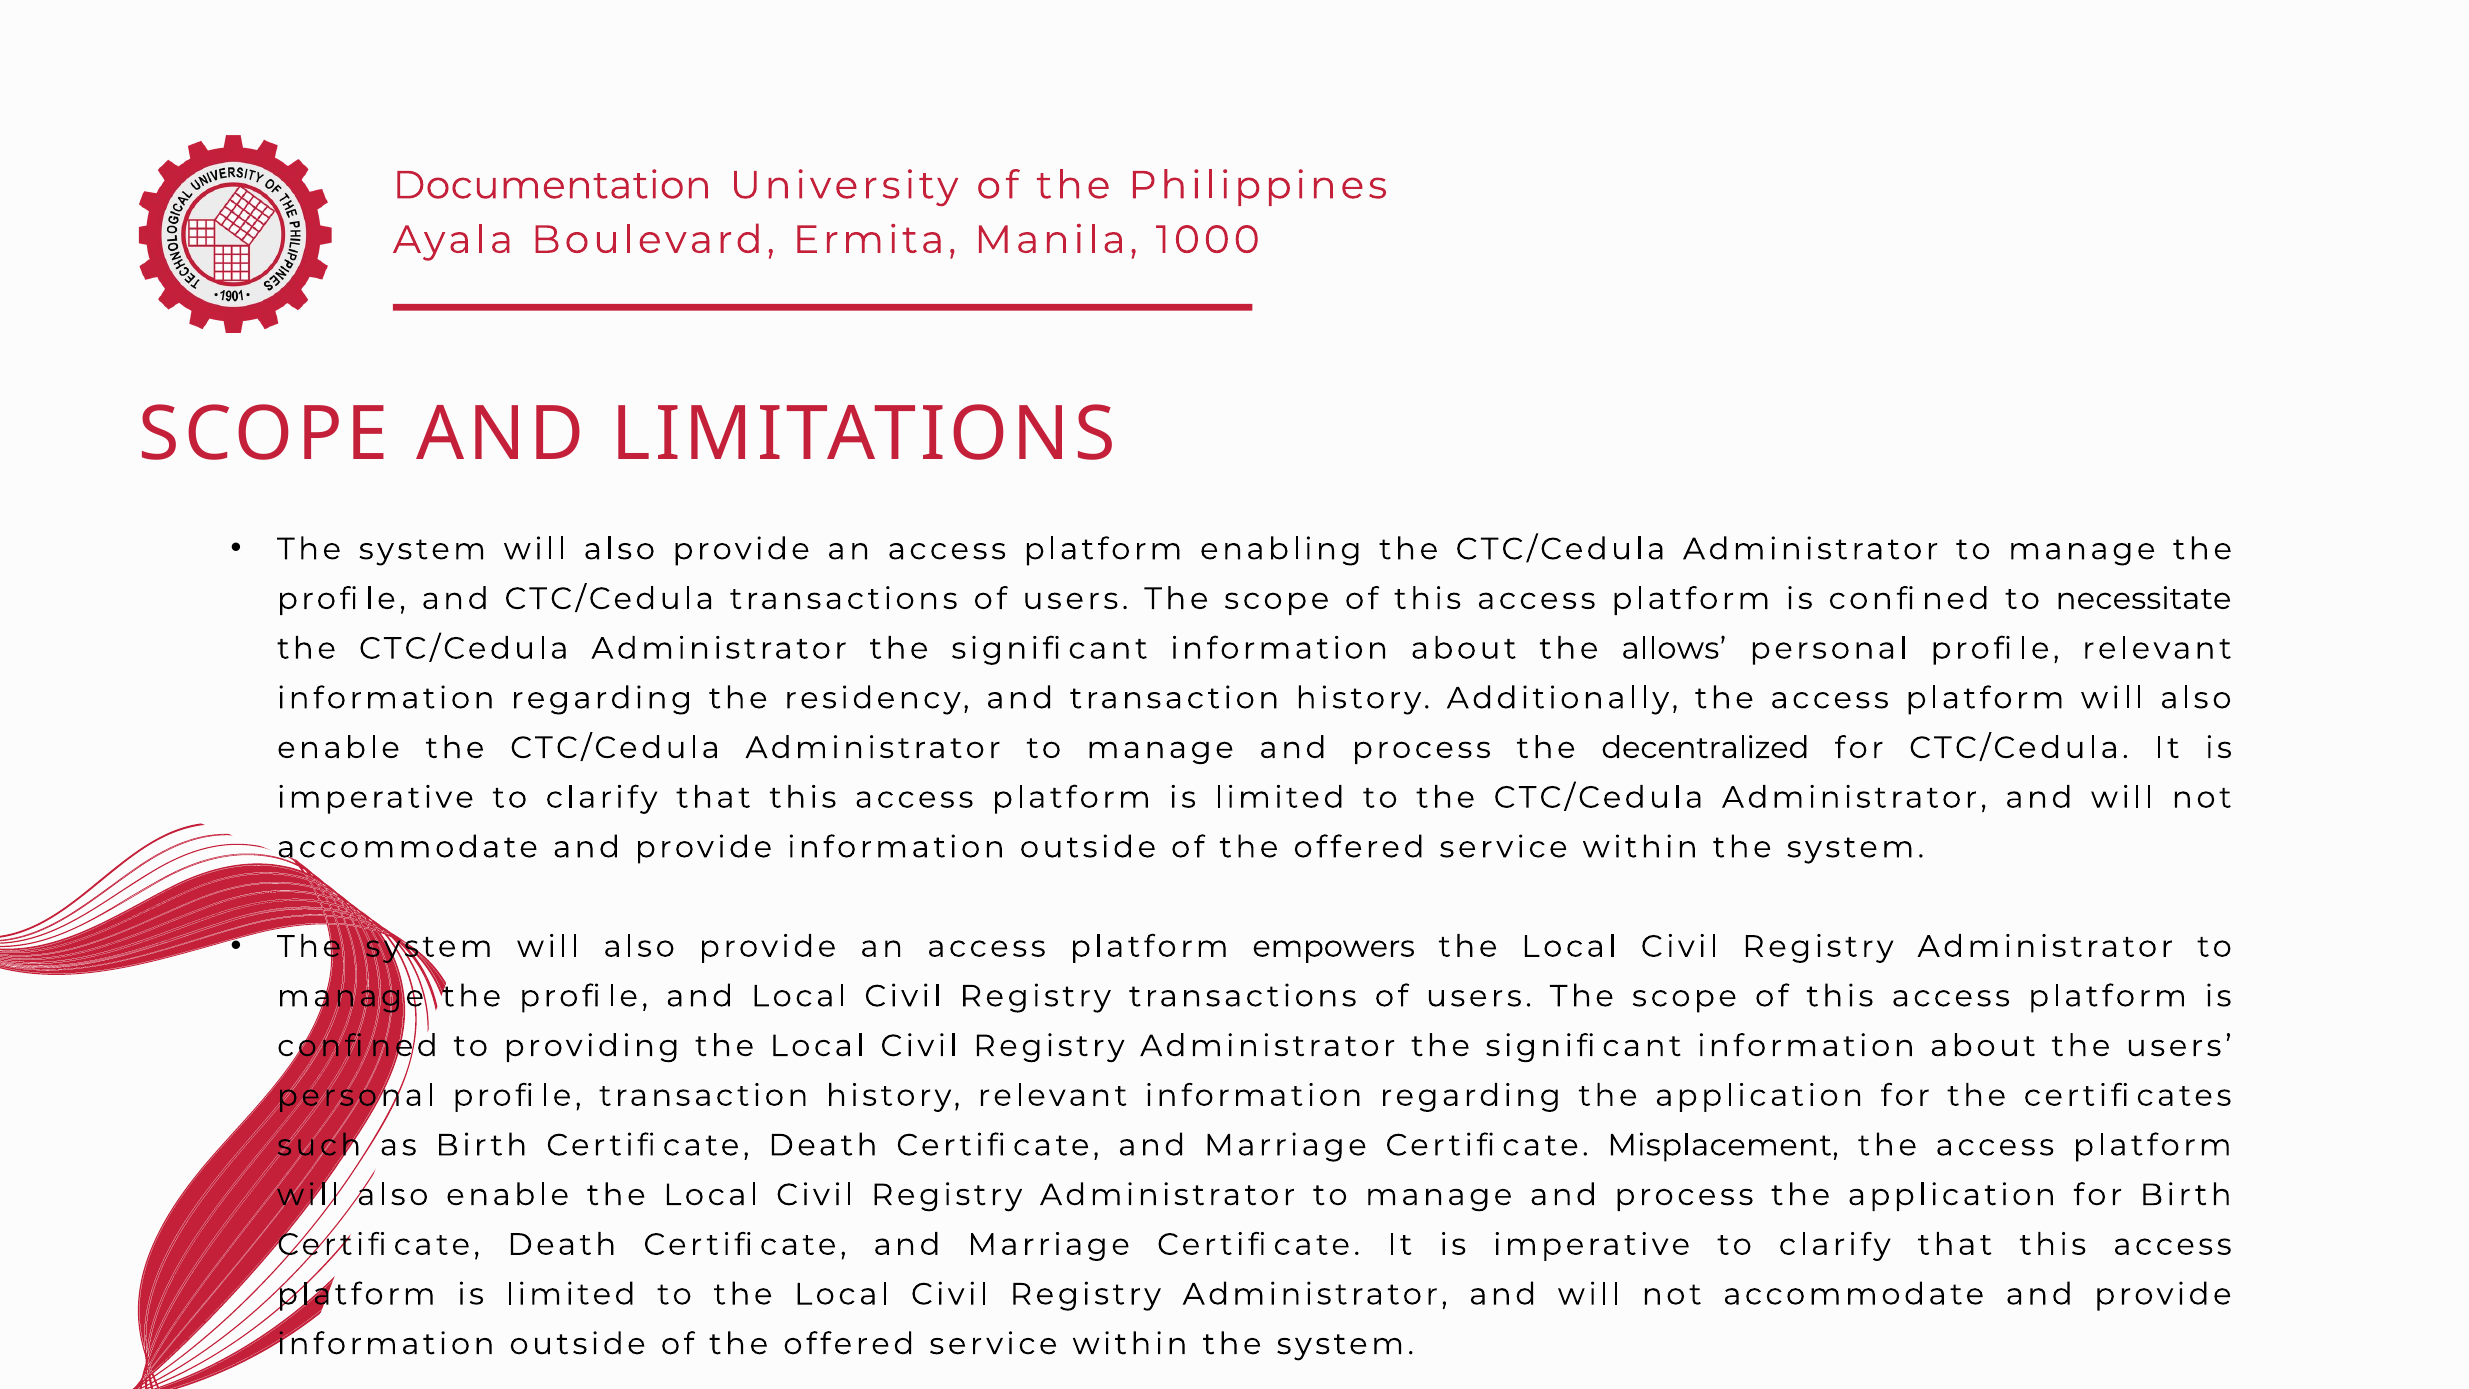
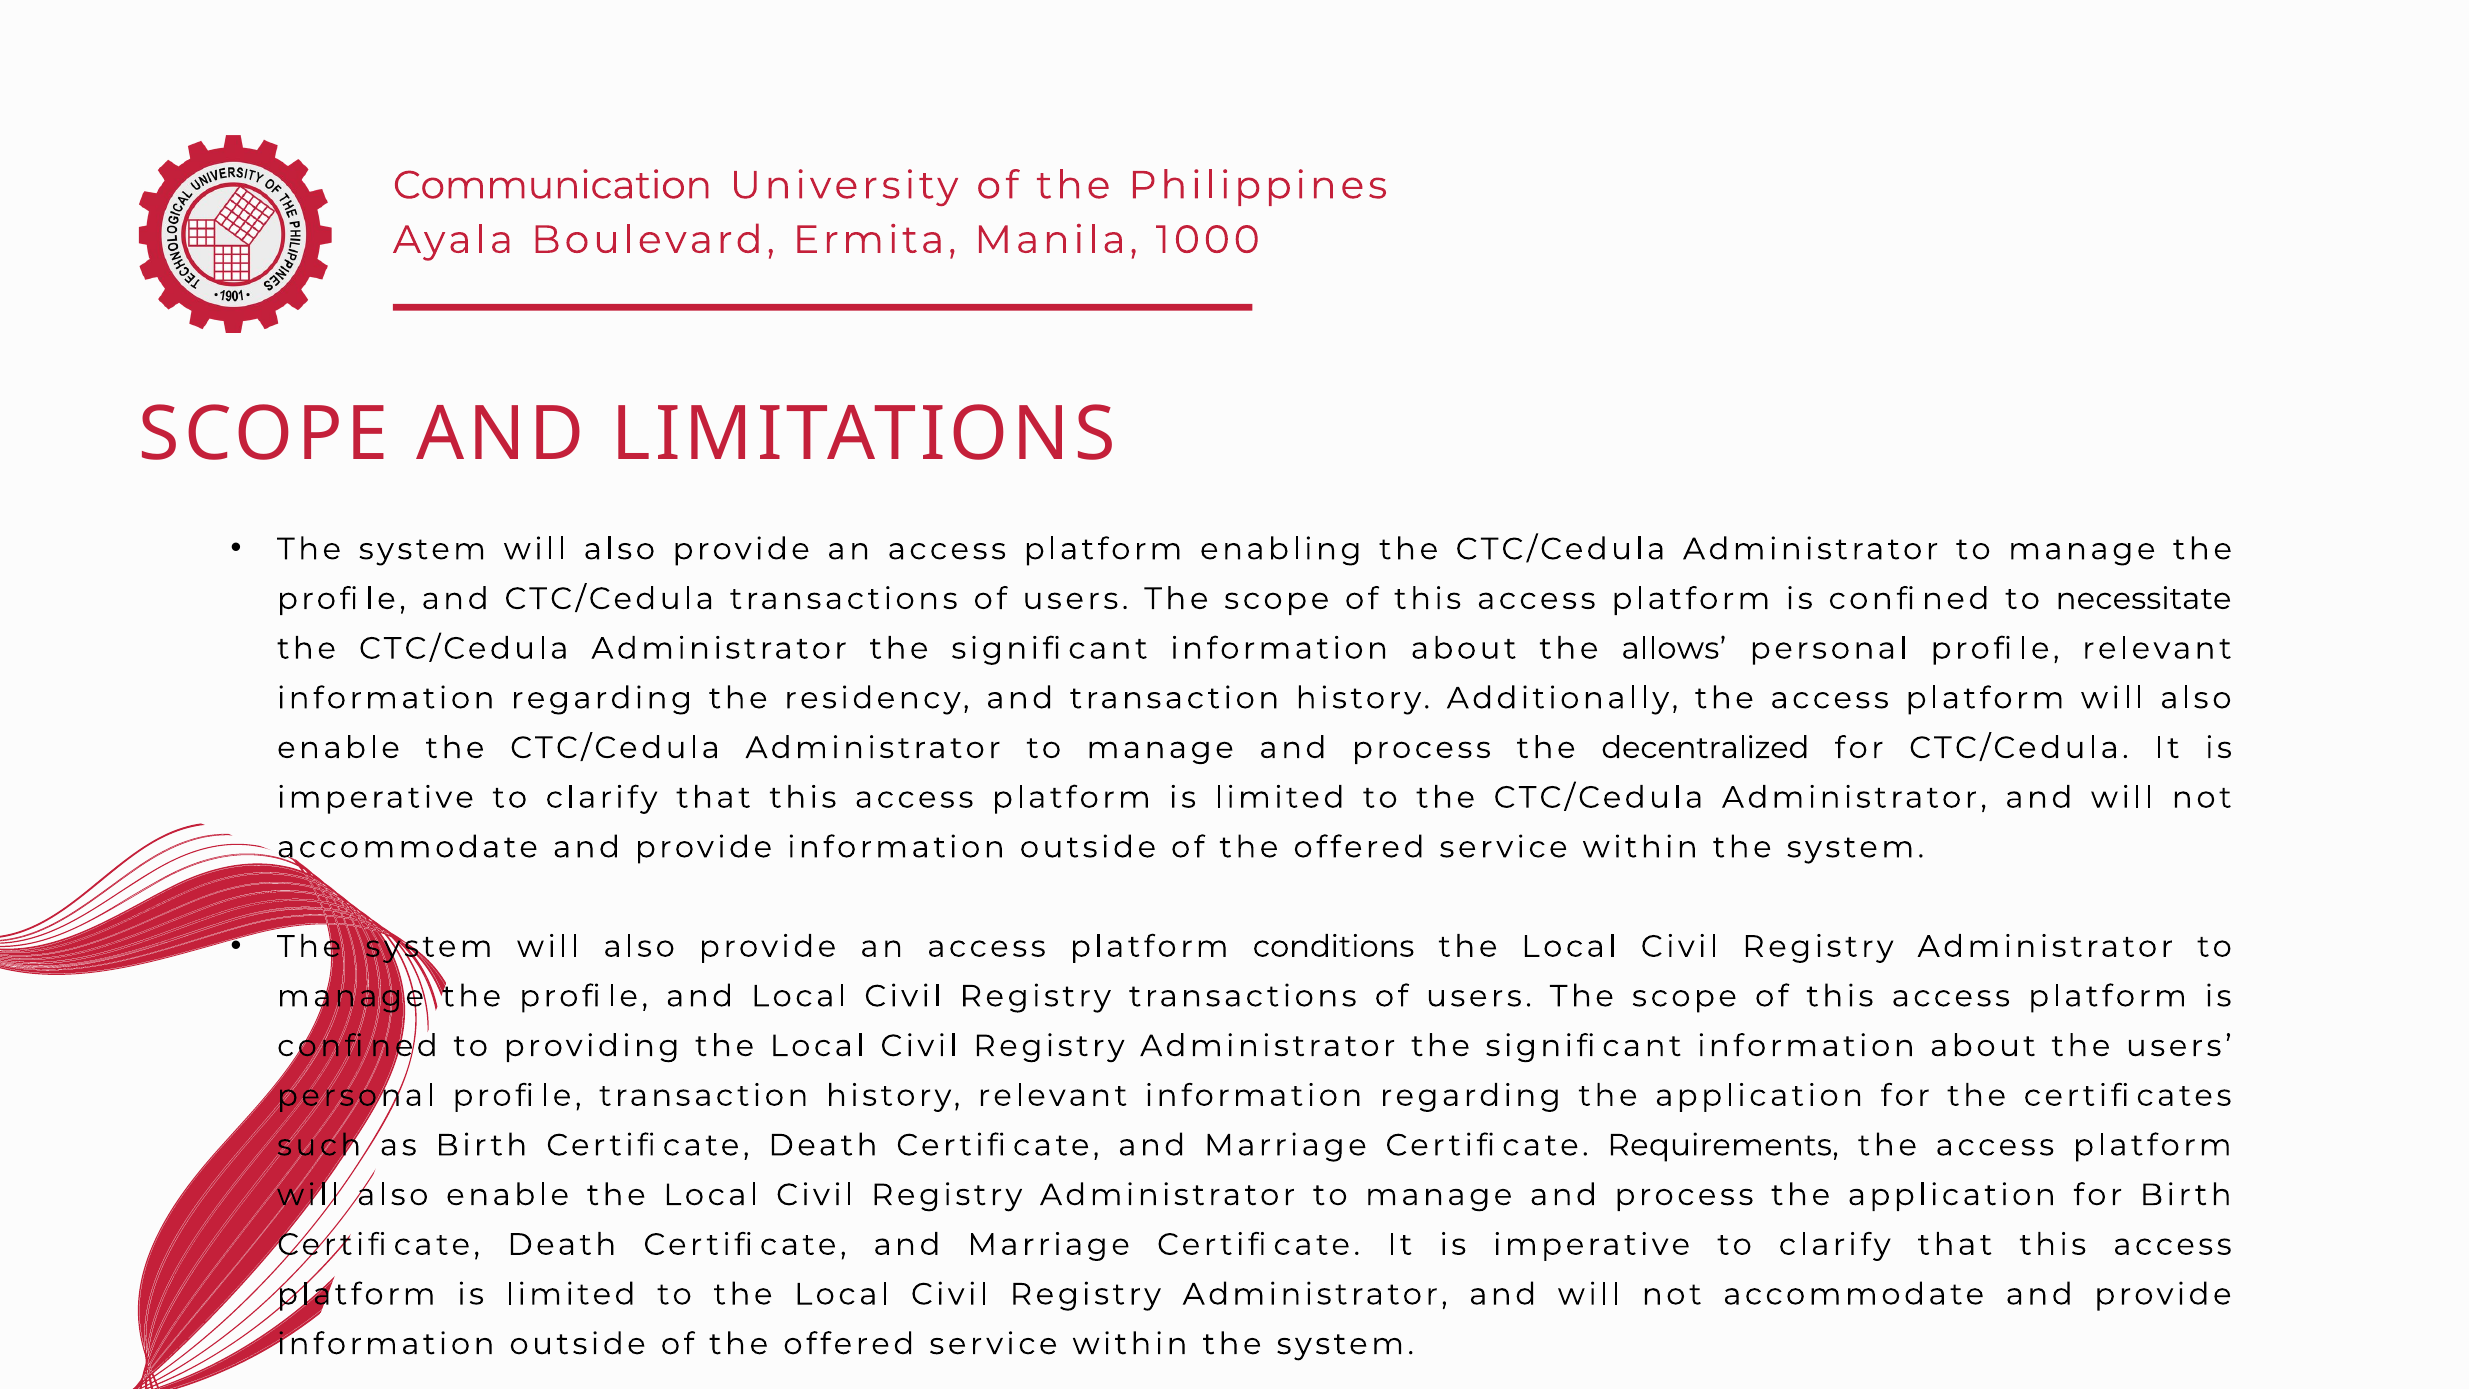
Documentation: Documentation -> Communication (552, 185)
empowers: empowers -> conditions (1334, 946)
Misplacement: Misplacement -> Requirements (1723, 1145)
